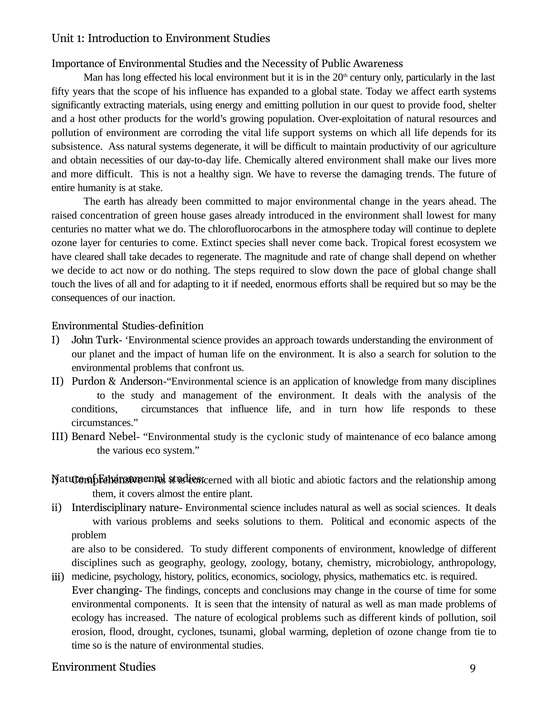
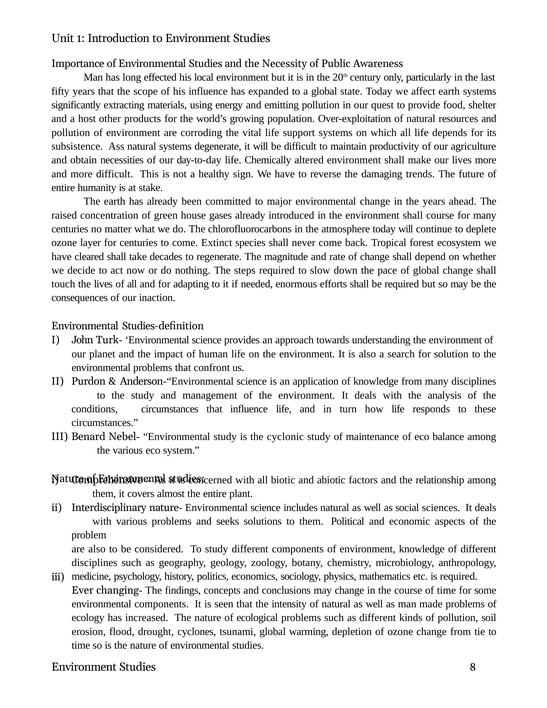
shall lowest: lowest -> course (440, 215)
9: 9 -> 8 (473, 667)
